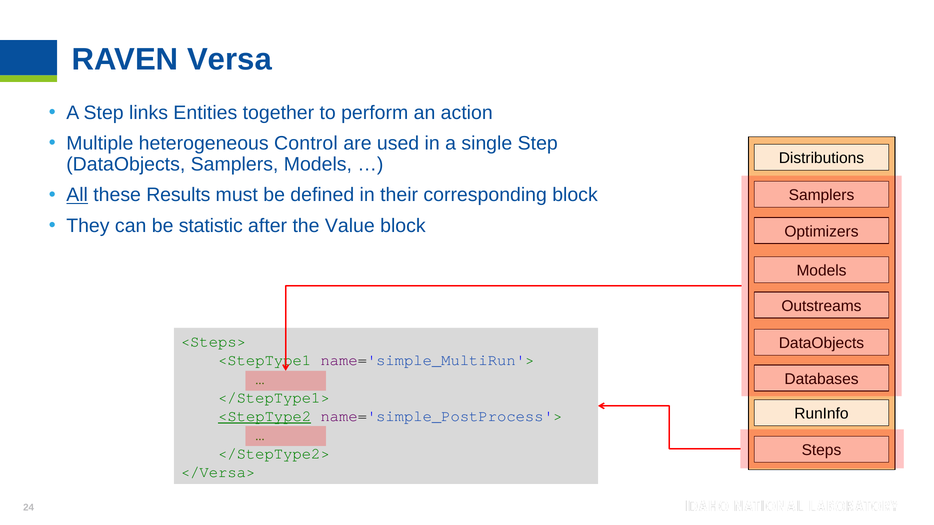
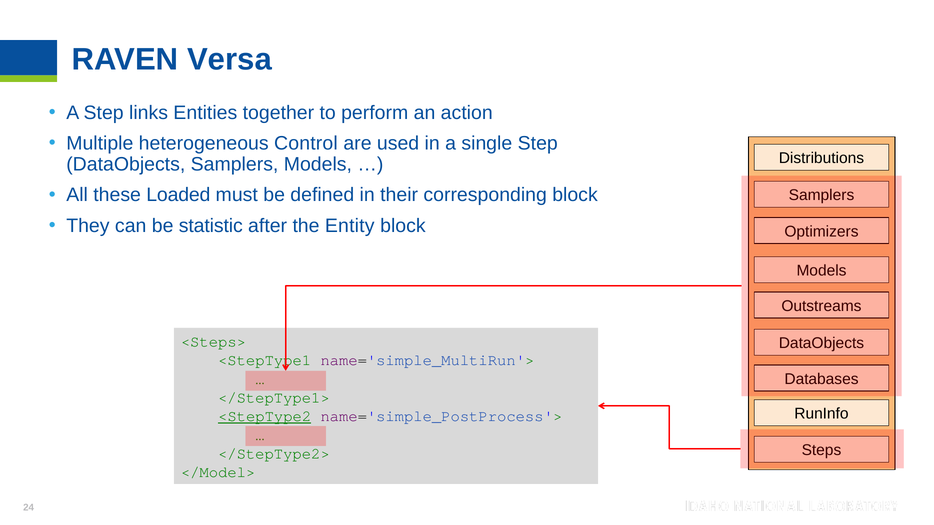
All underline: present -> none (77, 195)
Results: Results -> Loaded (178, 195)
Value: Value -> Entity (350, 226)
</Versa>: </Versa> -> </Model> (218, 473)
